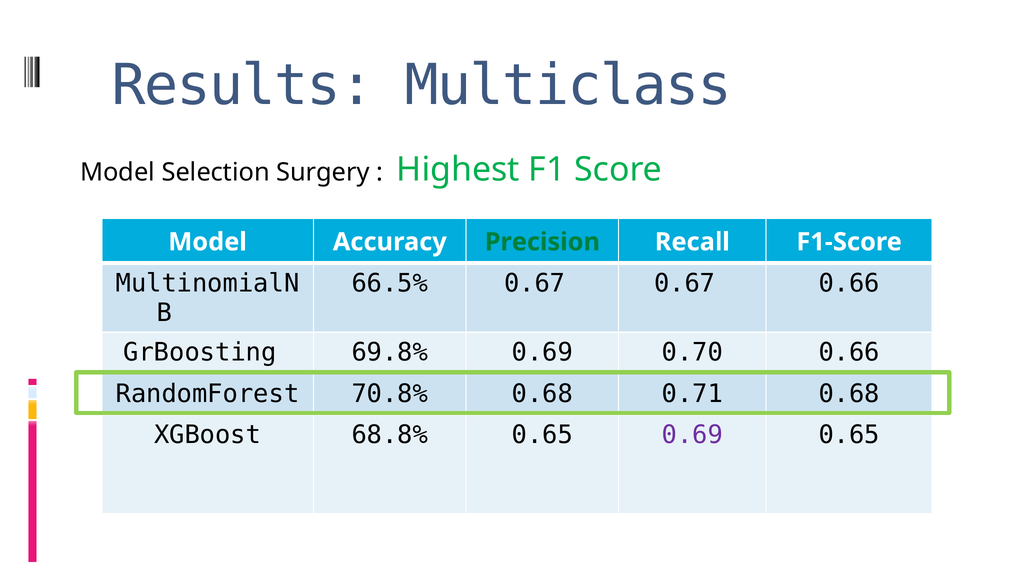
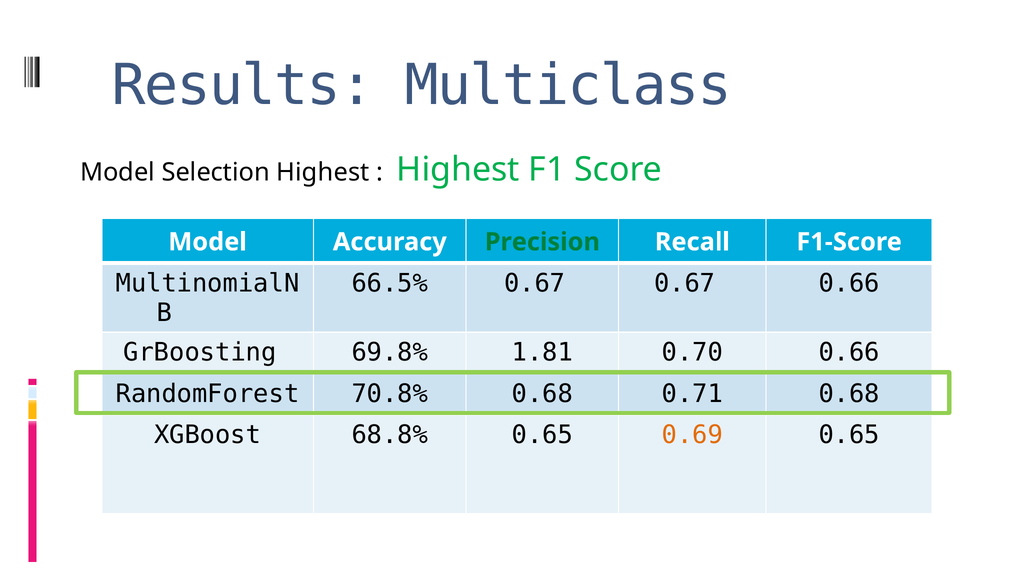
Selection Surgery: Surgery -> Highest (323, 172)
69.8% 0.69: 0.69 -> 1.81 (542, 352)
0.69 colour: purple -> orange (692, 435)
